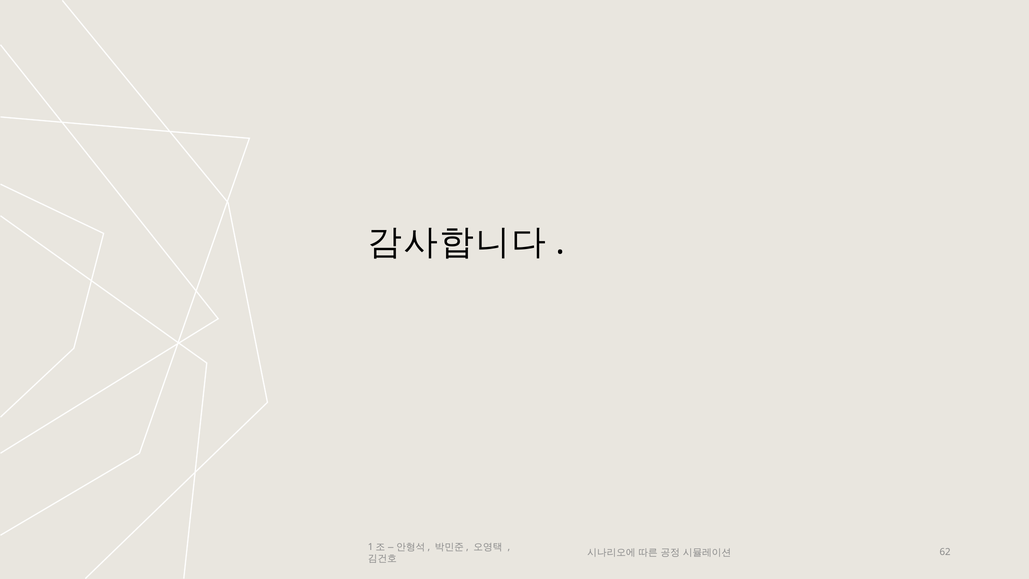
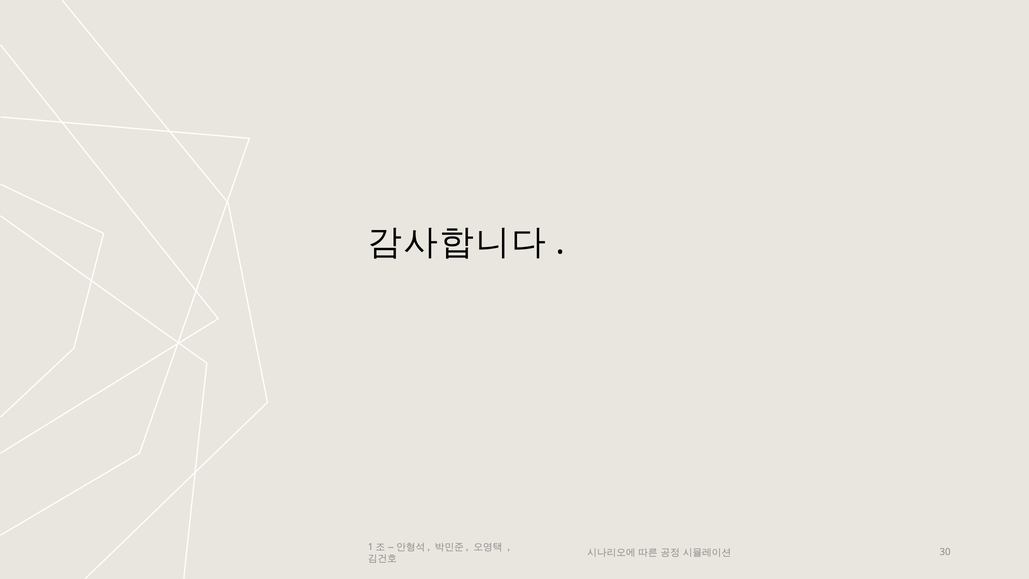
62: 62 -> 30 (945, 552)
